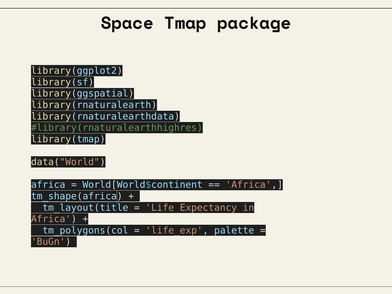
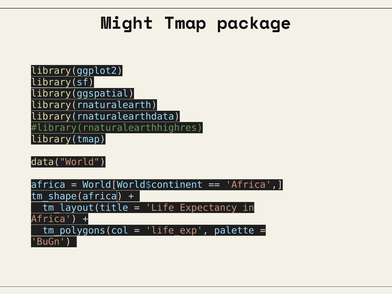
Space: Space -> Might (127, 23)
